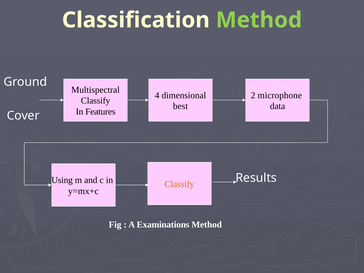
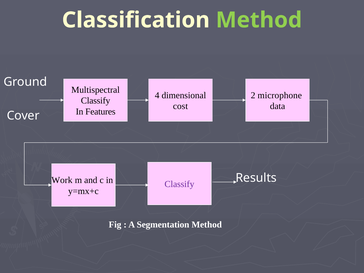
best: best -> cost (180, 106)
Using: Using -> Work (62, 180)
Classify colour: orange -> purple (179, 184)
Examinations: Examinations -> Segmentation (163, 225)
